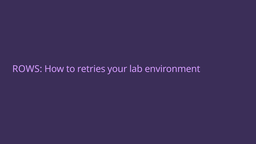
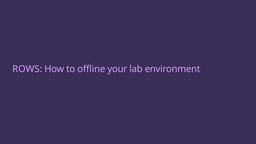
retries: retries -> offline (91, 69)
